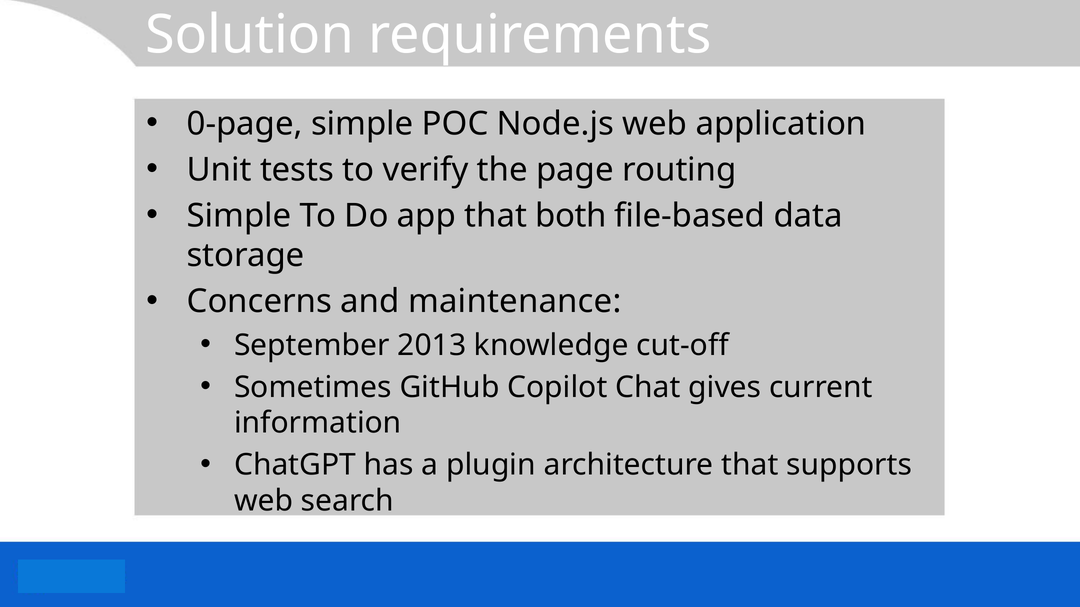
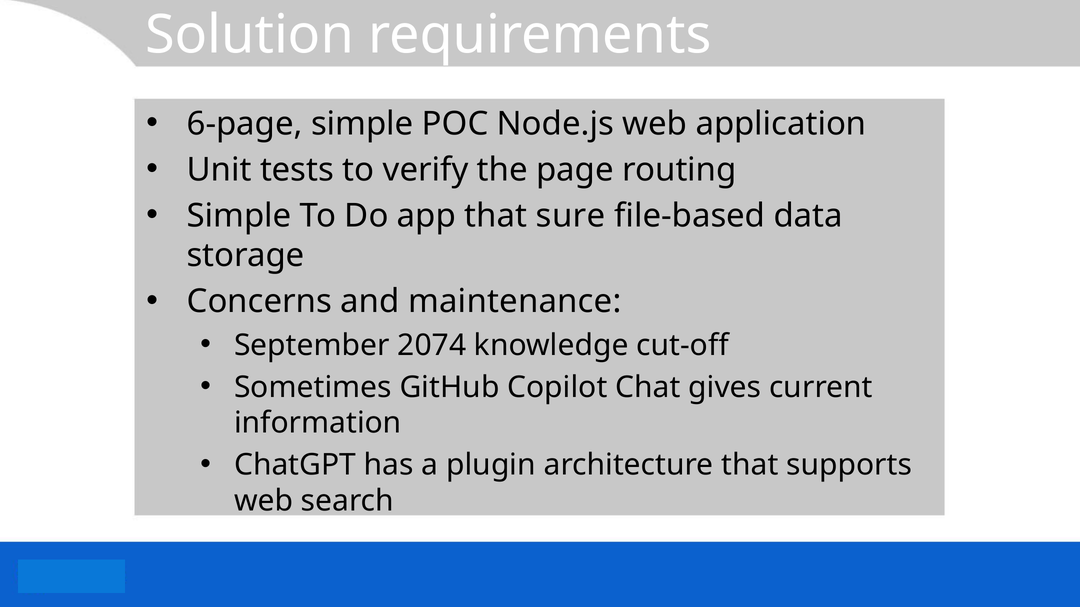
0-page: 0-page -> 6-page (245, 124)
both: both -> sure (571, 216)
2013: 2013 -> 2074 (432, 345)
